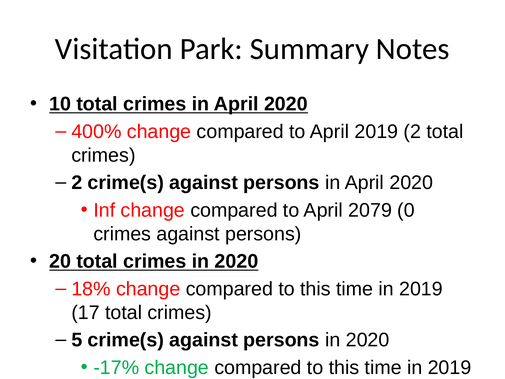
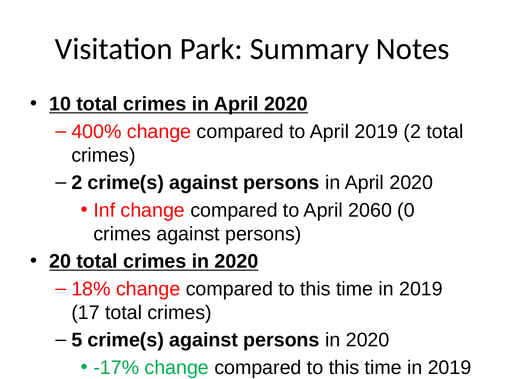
2079: 2079 -> 2060 (370, 210)
